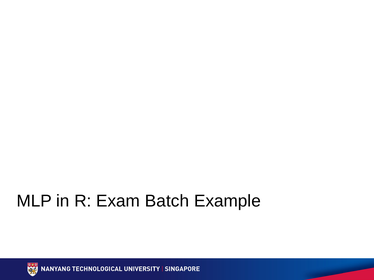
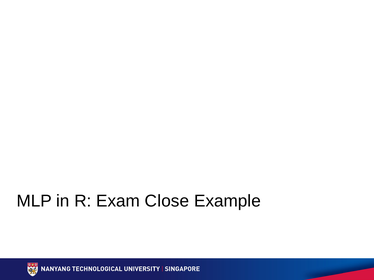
Batch: Batch -> Close (167, 201)
